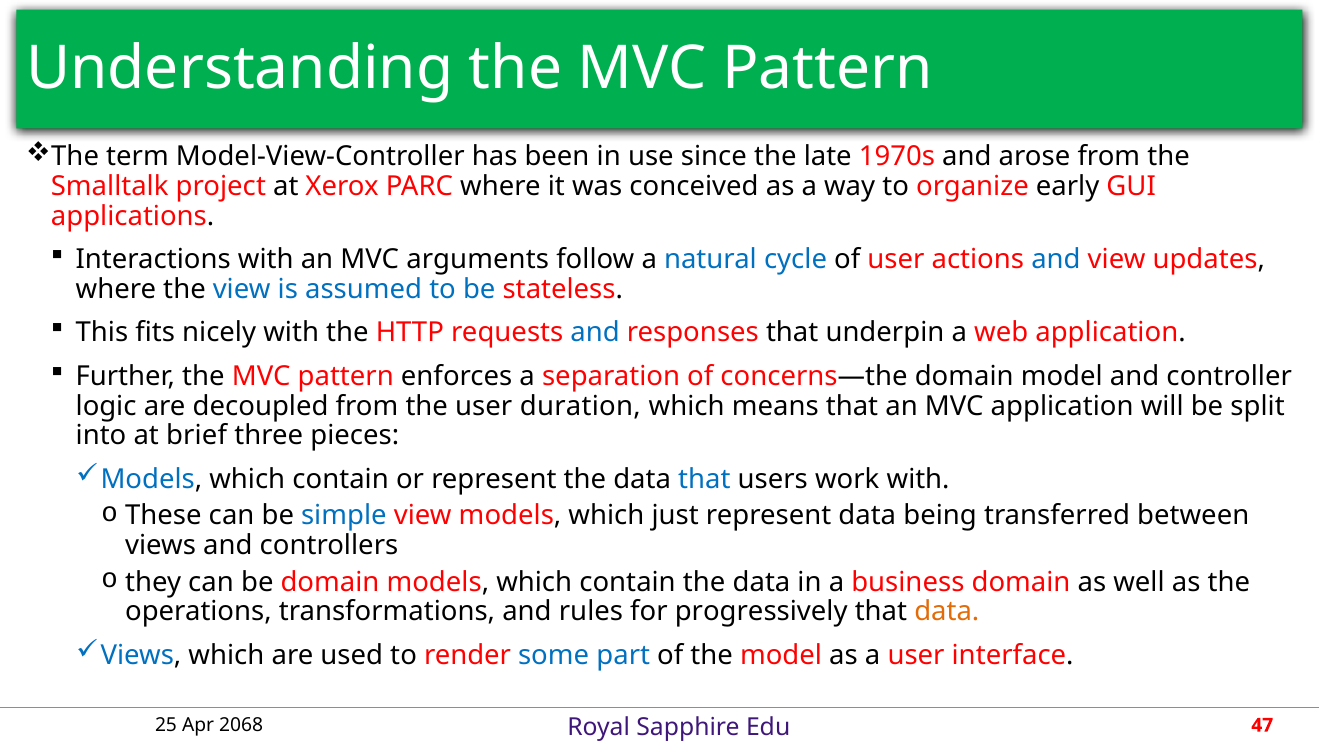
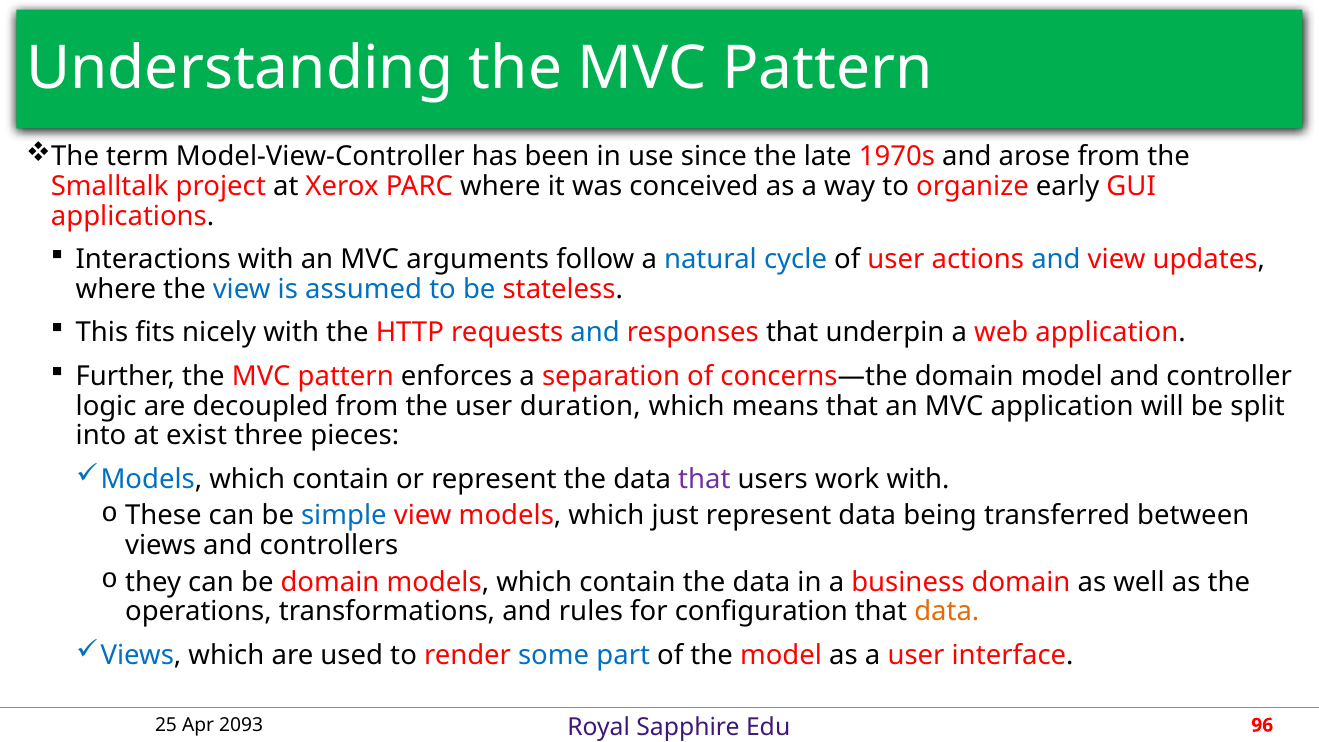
brief: brief -> exist (197, 436)
that colour: blue -> purple (704, 479)
progressively: progressively -> configuration (761, 612)
2068: 2068 -> 2093 (241, 725)
47: 47 -> 96 (1262, 725)
